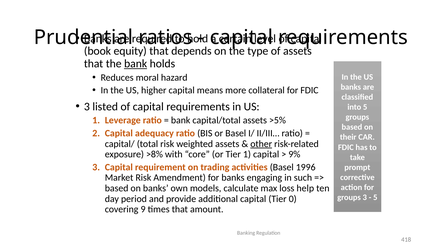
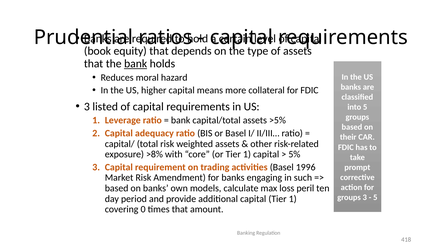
other underline: present -> none (261, 143)
9%: 9% -> 5% (294, 154)
help: help -> peril (305, 188)
capital Tier 0: 0 -> 1 (293, 198)
9: 9 -> 0 (143, 209)
